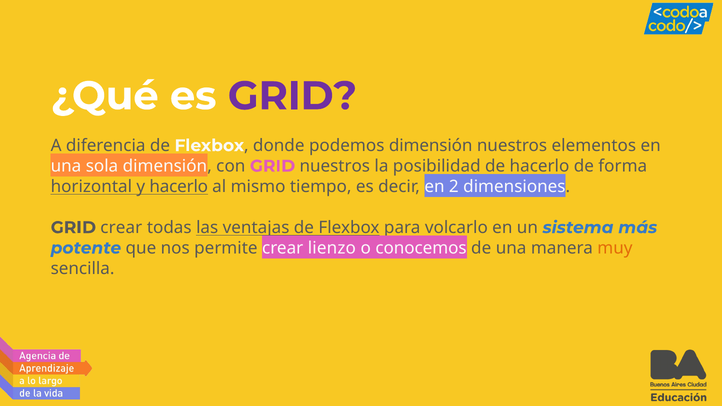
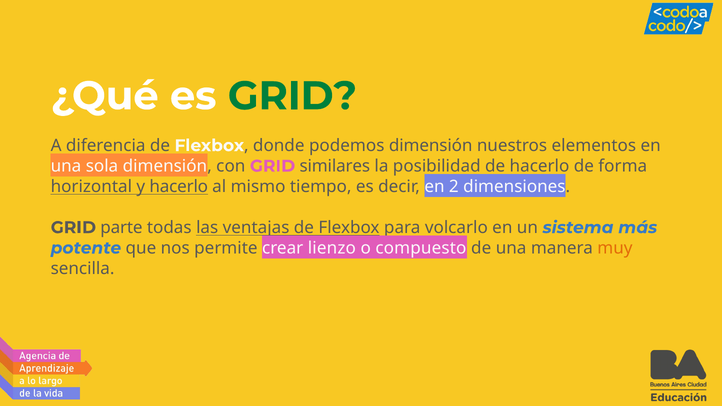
GRID colour: purple -> green (292, 96)
GRID nuestros: nuestros -> similares (335, 166)
GRID crear: crear -> parte (121, 228)
conocemos: conocemos -> compuesto (421, 248)
